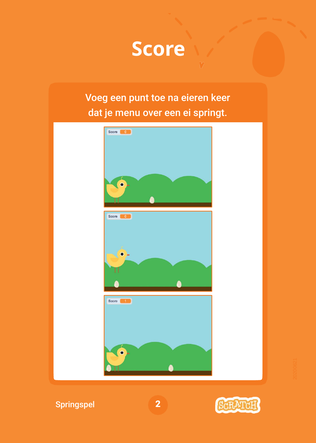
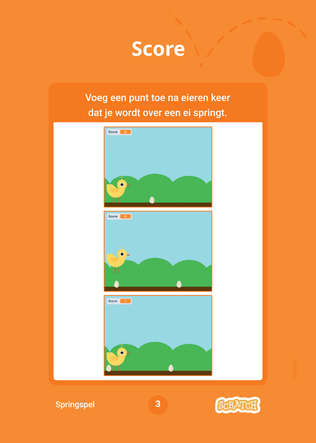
menu: menu -> wordt (128, 113)
Springspel 2: 2 -> 3 (158, 404)
